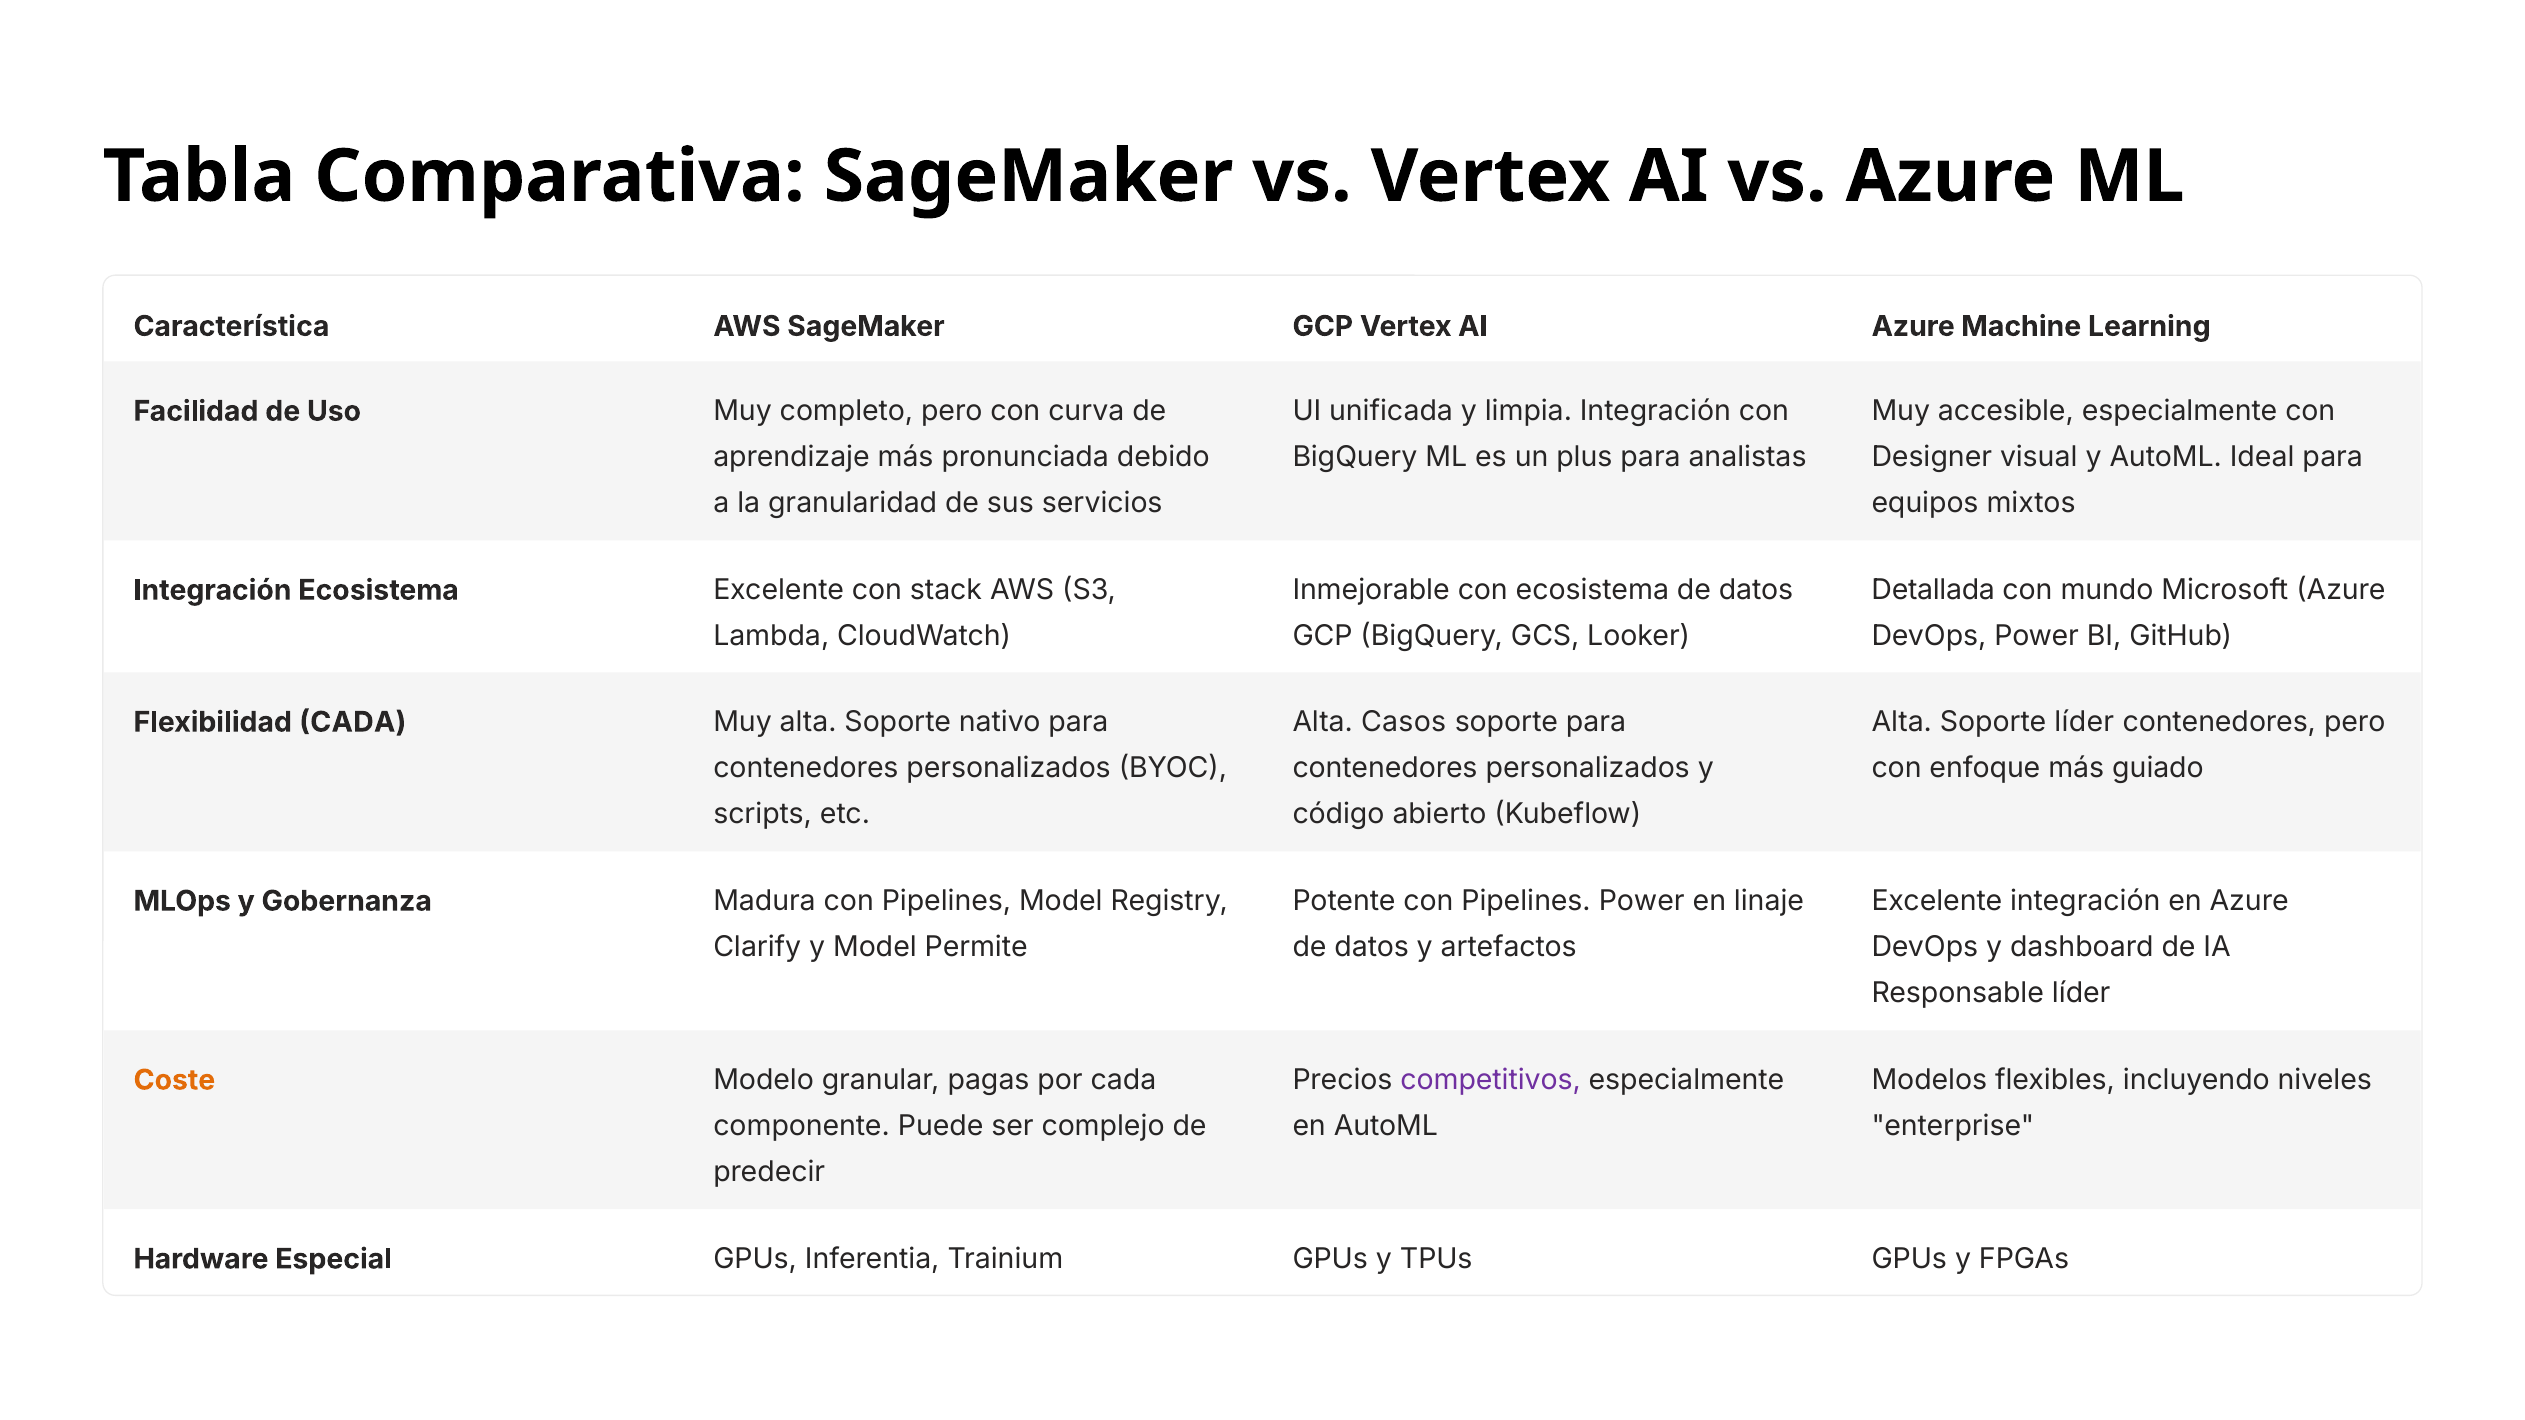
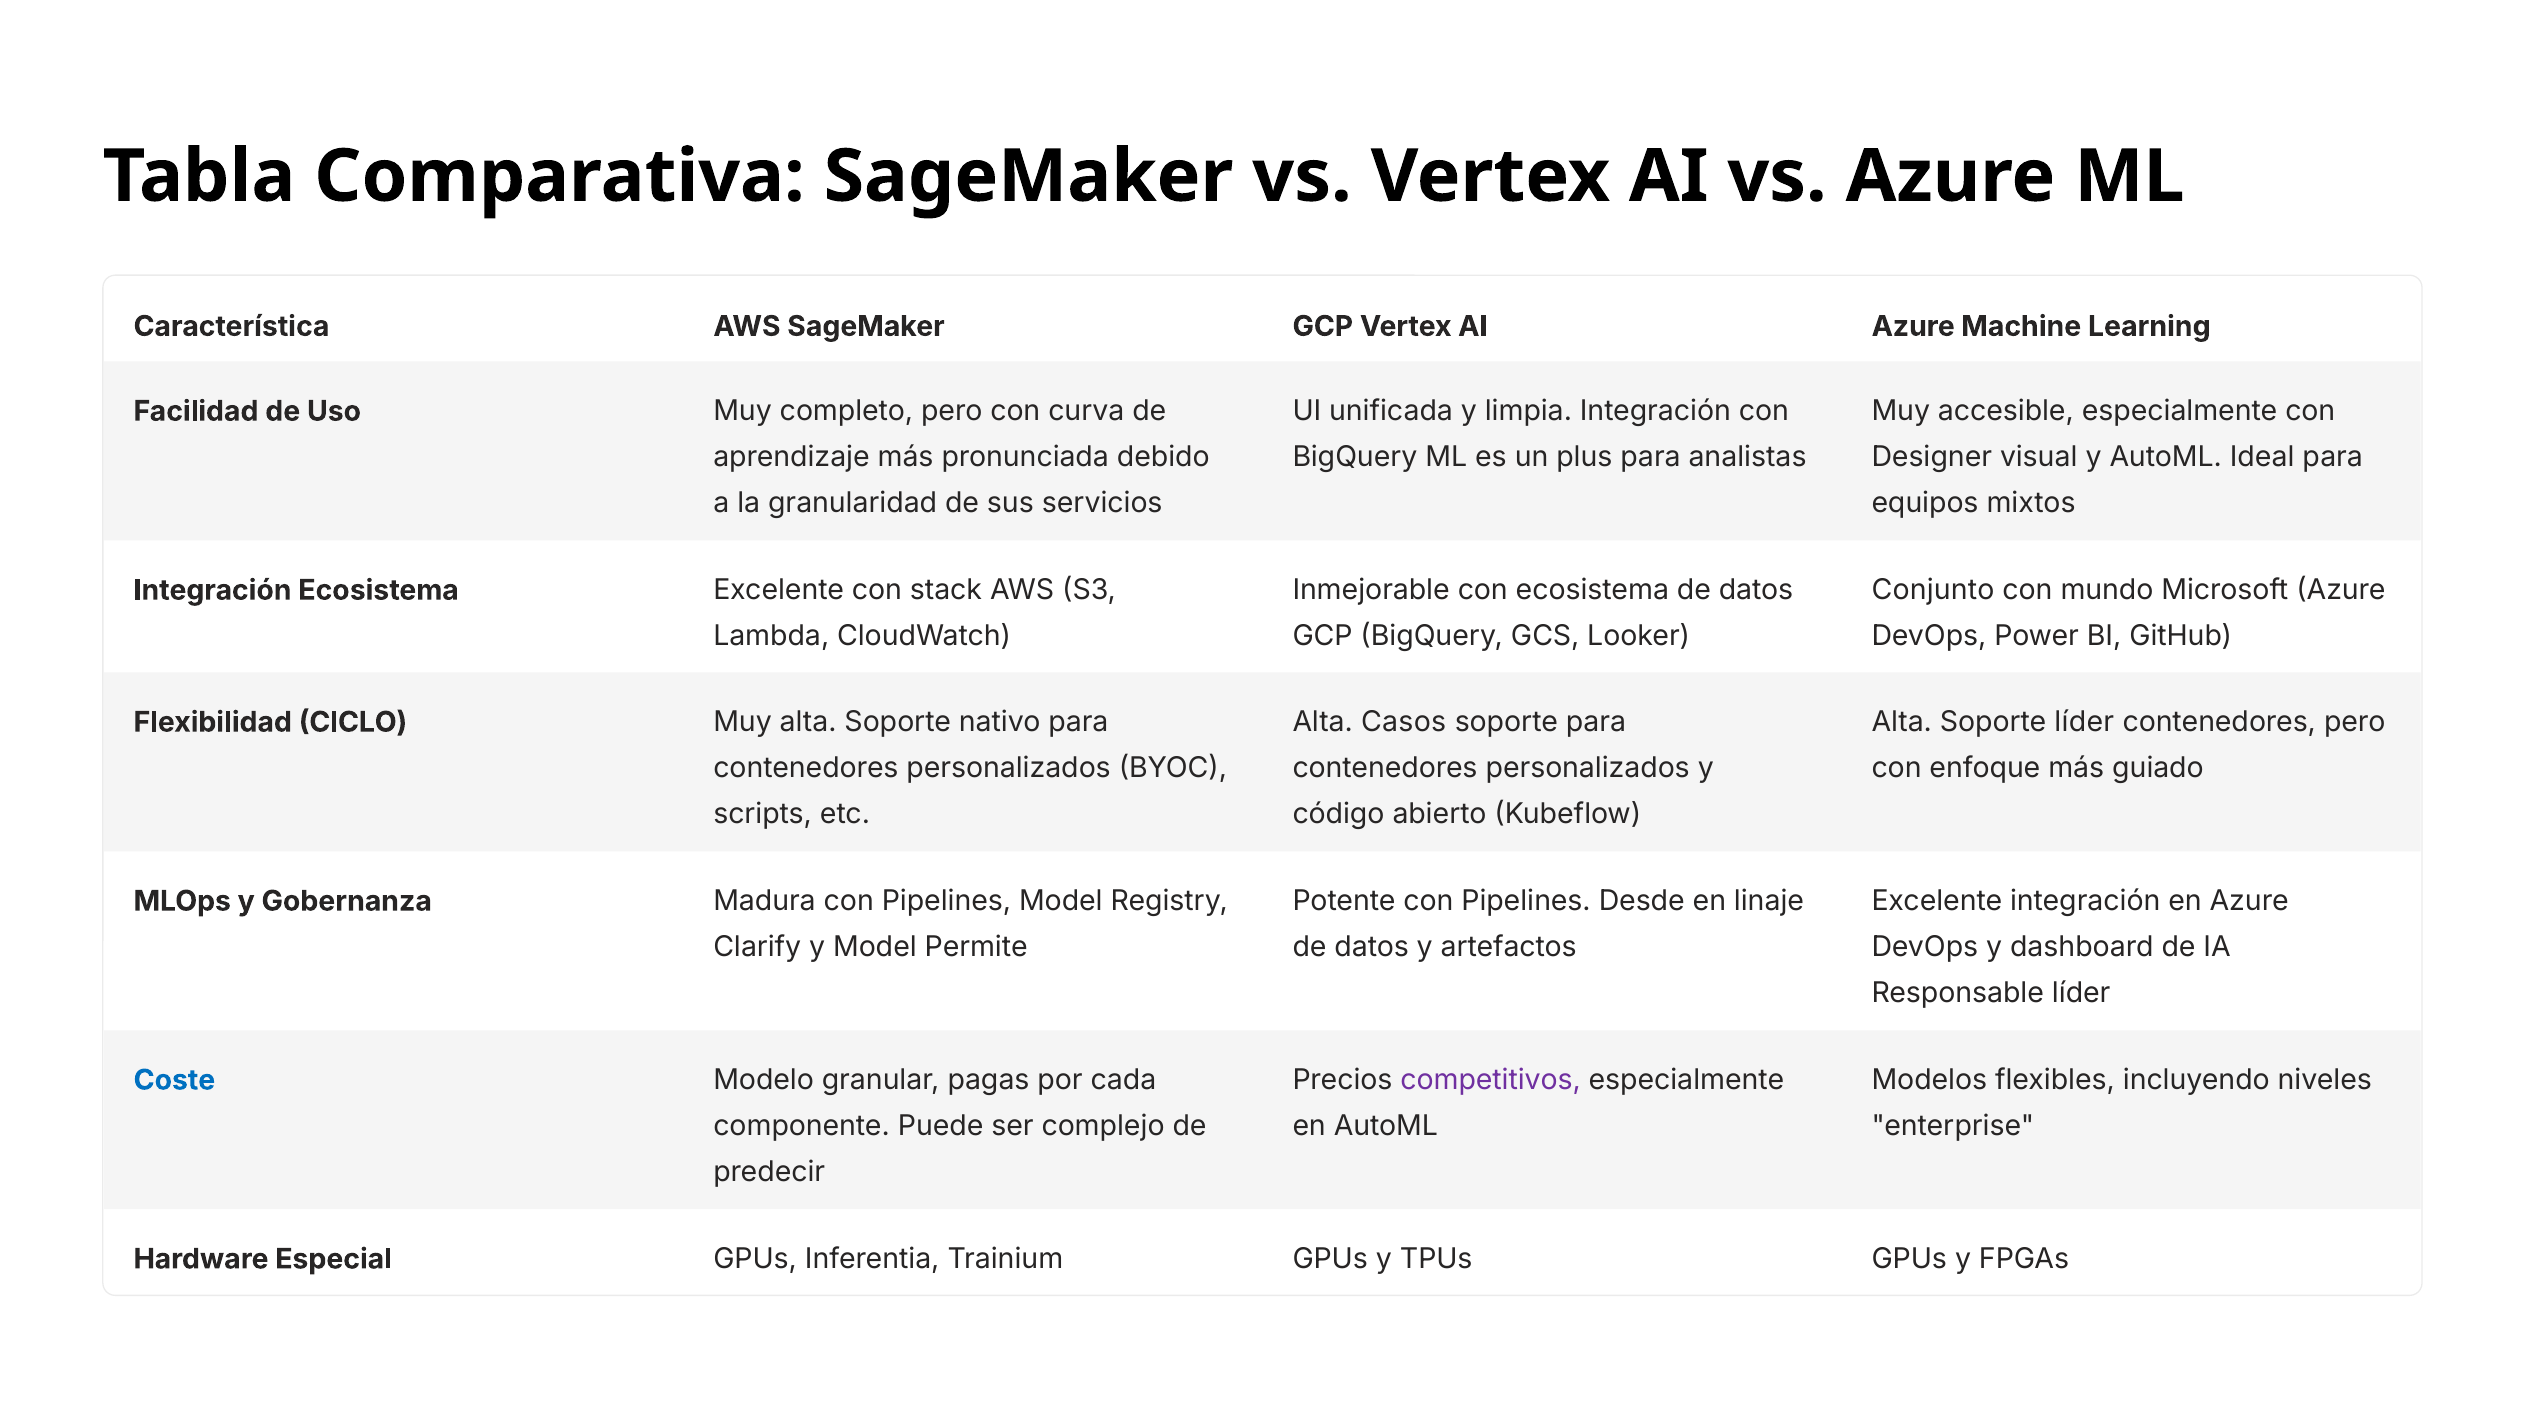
Detallada: Detallada -> Conjunto (1933, 590)
Flexibilidad CADA: CADA -> CICLO (353, 722)
Pipelines Power: Power -> Desde (1642, 901)
Coste colour: orange -> blue (174, 1080)
